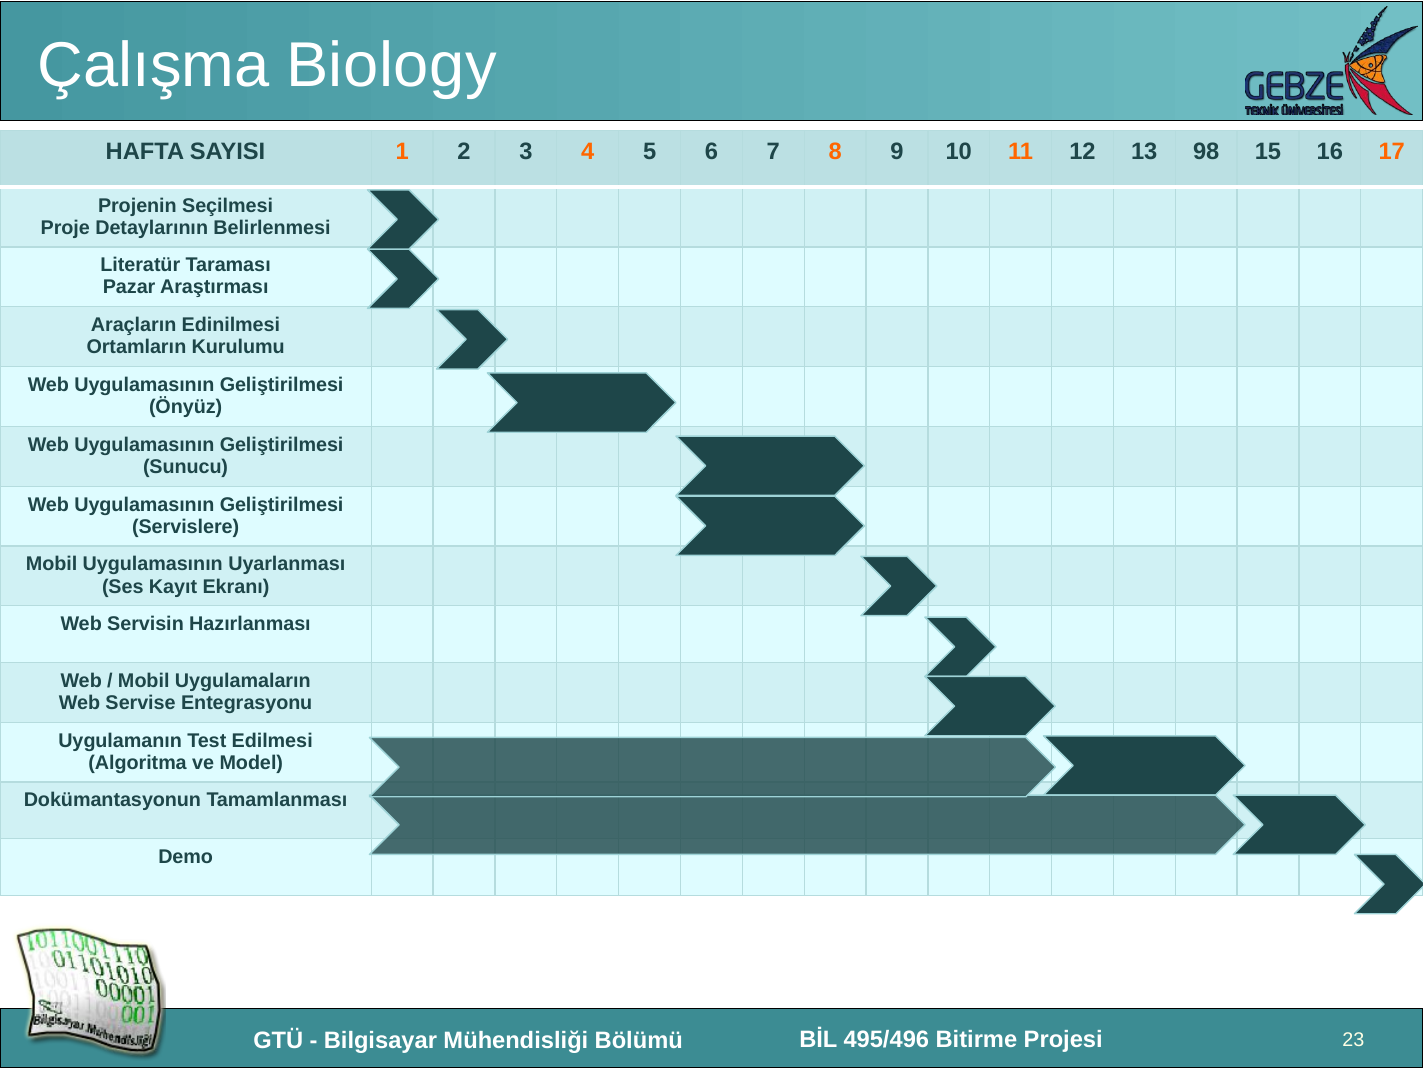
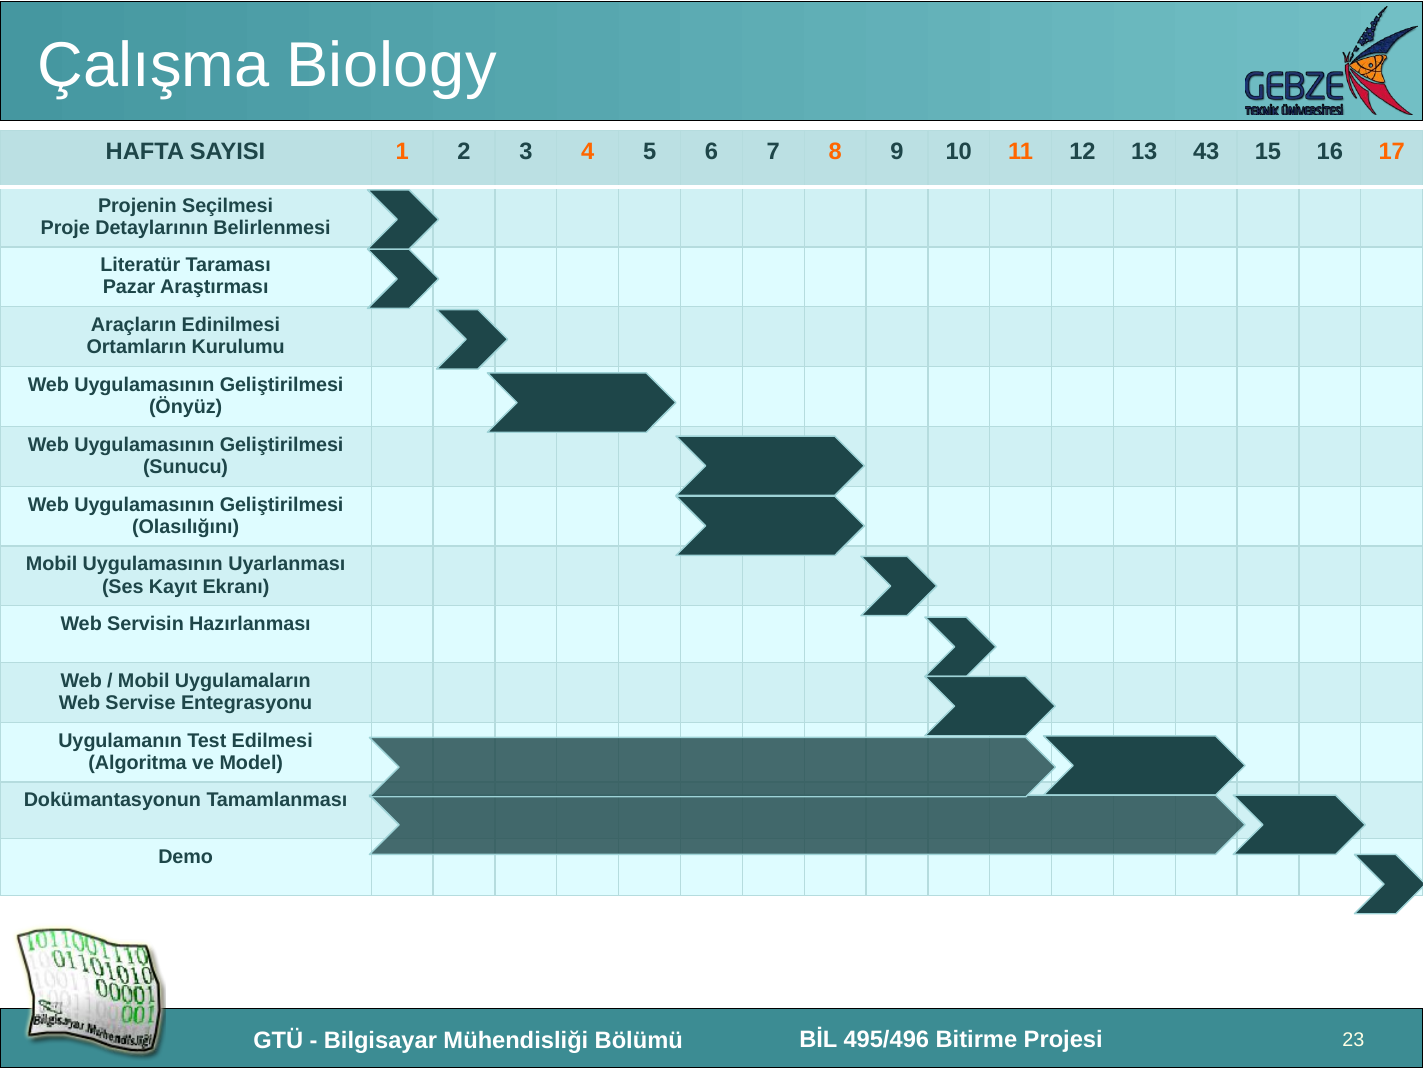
98: 98 -> 43 (1206, 151)
Servislere: Servislere -> Olasılığını (186, 526)
